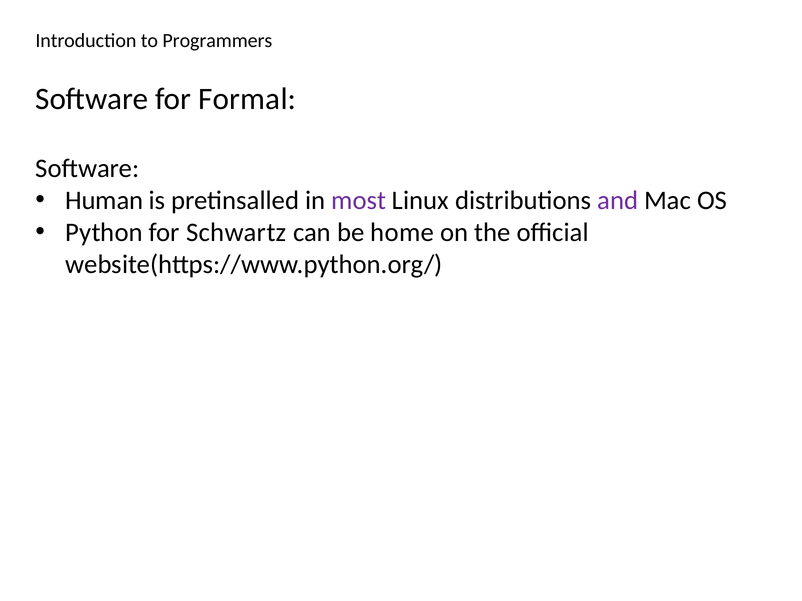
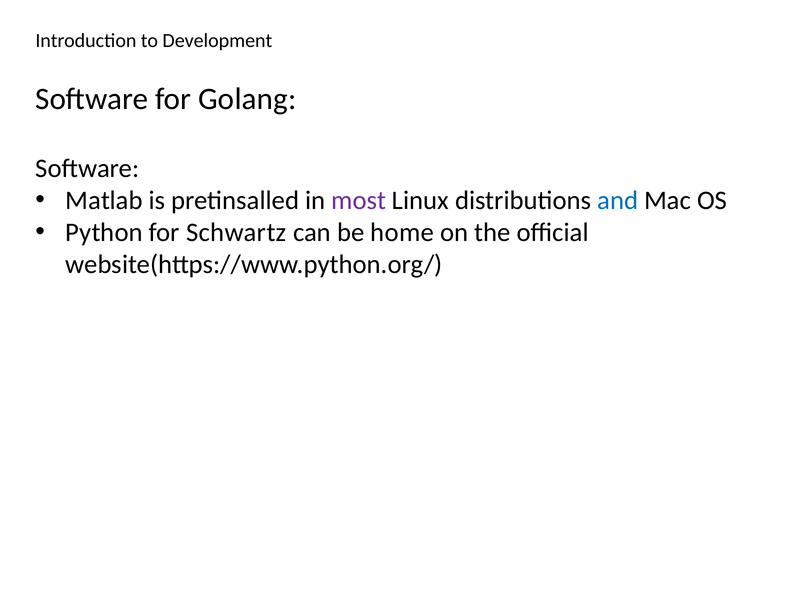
Programmers: Programmers -> Development (217, 40)
Formal: Formal -> Golang (247, 99)
Human: Human -> Matlab (104, 200)
and colour: purple -> blue (618, 200)
